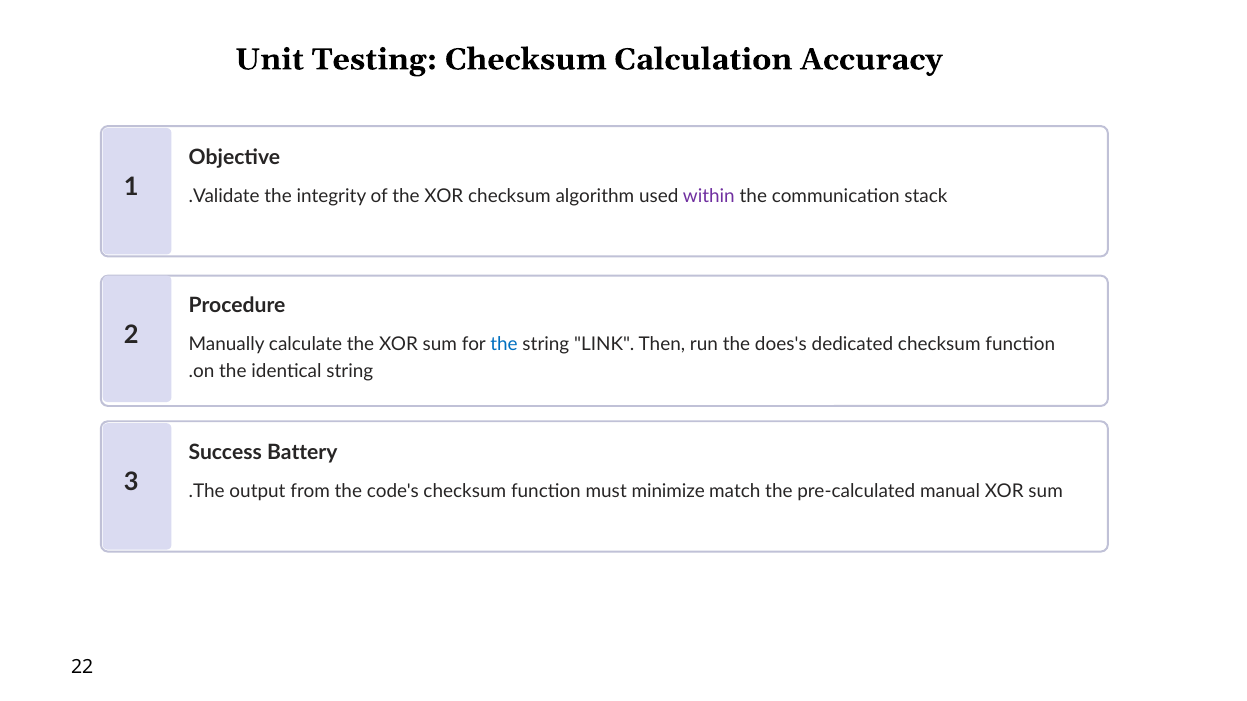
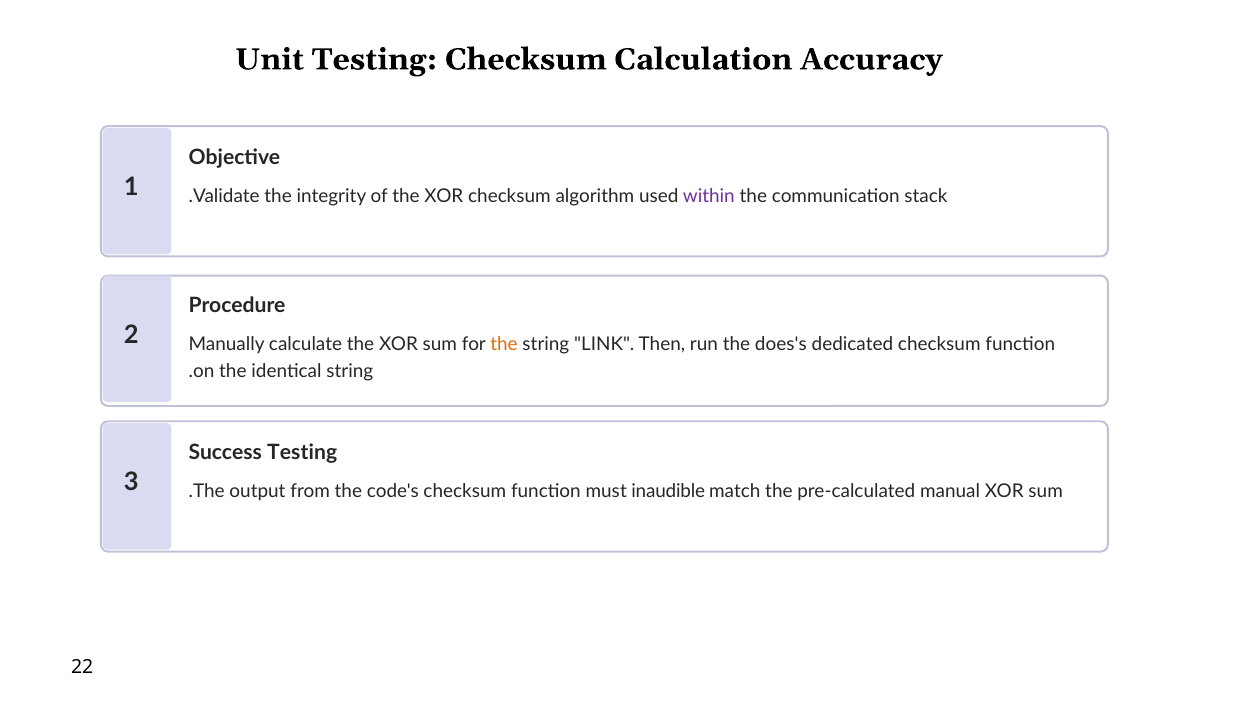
the colour: blue -> orange (504, 344)
Success Battery: Battery -> Testing (302, 453)
minimize: minimize -> inaudible (668, 492)
